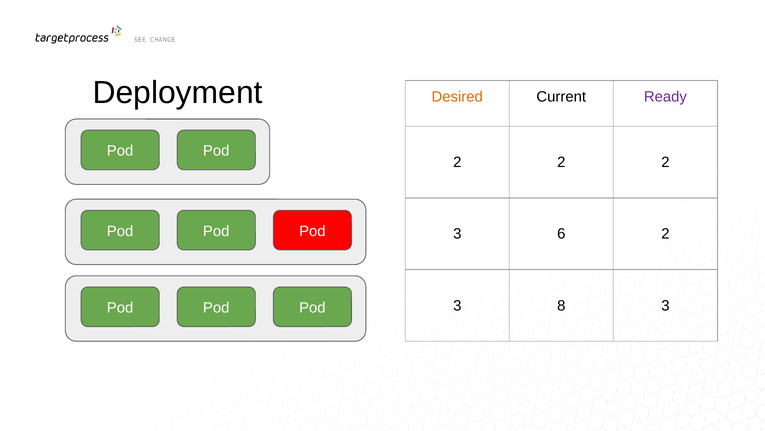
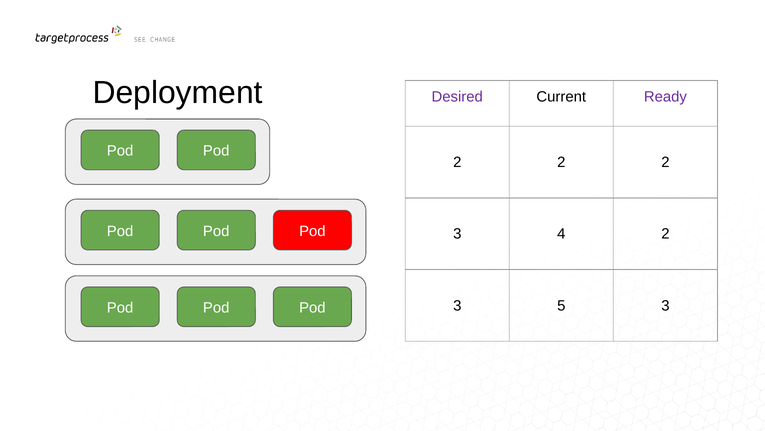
Desired colour: orange -> purple (457, 97)
6: 6 -> 4 (561, 234)
8: 8 -> 5 (561, 305)
